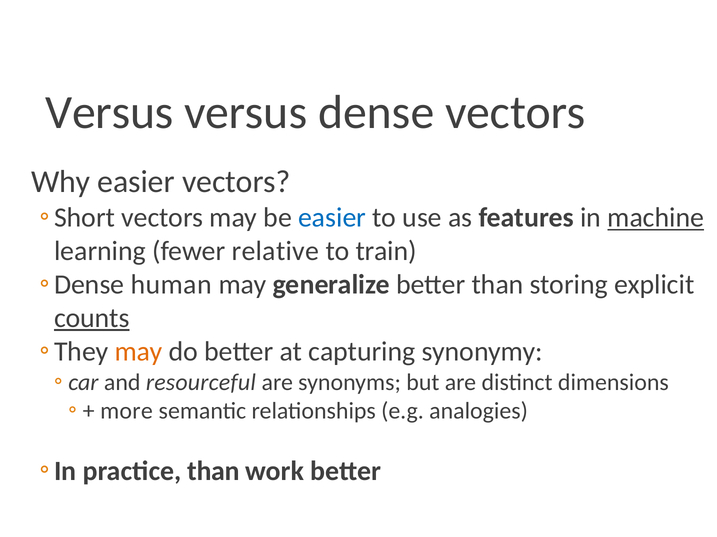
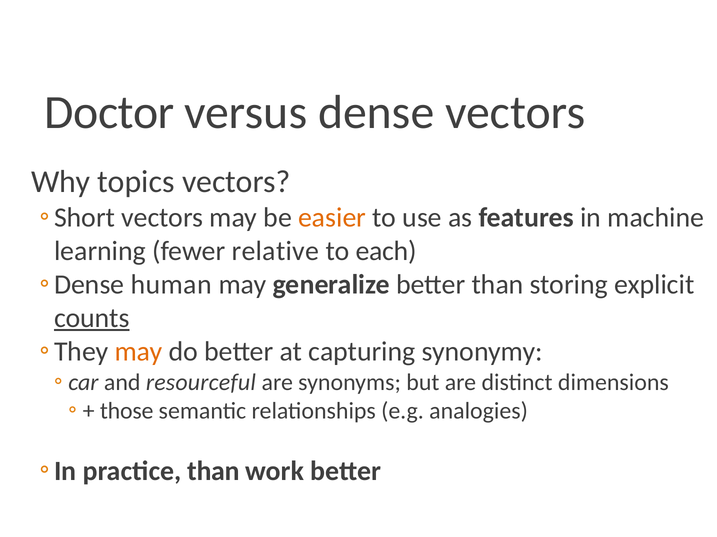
Versus: Versus -> Doctor (110, 113)
Why easier: easier -> topics (136, 182)
easier colour: blue -> orange (332, 218)
machine underline: present -> none (656, 218)
train: train -> each (386, 252)
more: more -> those (127, 411)
